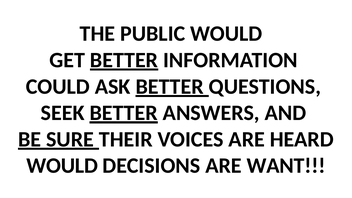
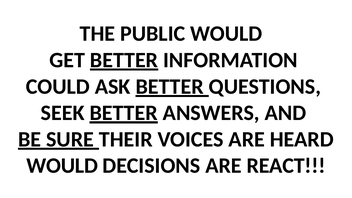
WANT: WANT -> REACT (286, 166)
